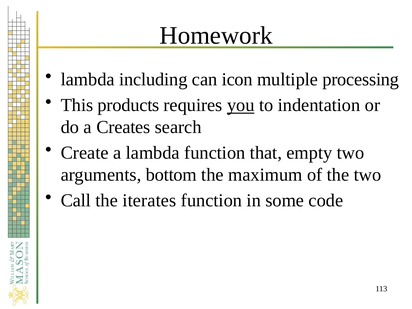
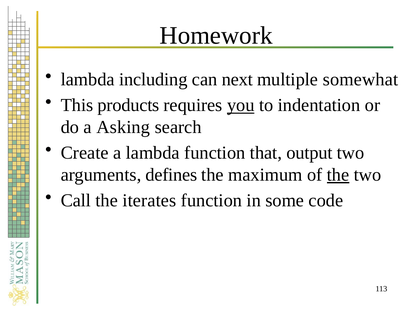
icon: icon -> next (237, 80)
processing: processing -> somewhat (361, 80)
Creates: Creates -> Asking (123, 127)
empty: empty -> output (309, 153)
bottom: bottom -> defines (171, 175)
the underline: none -> present (338, 175)
